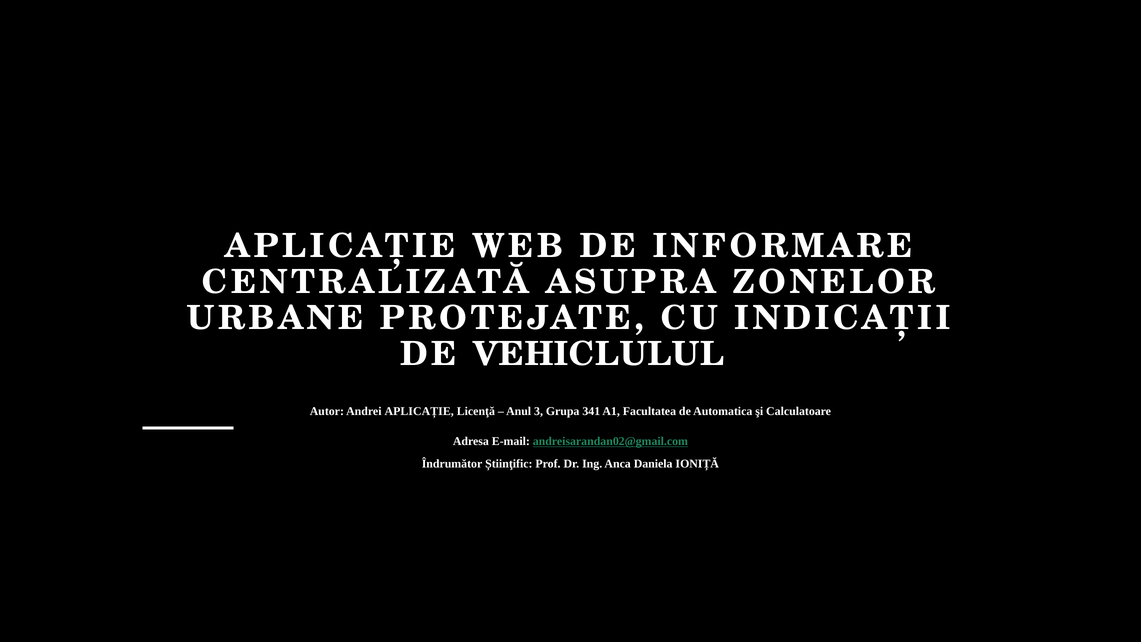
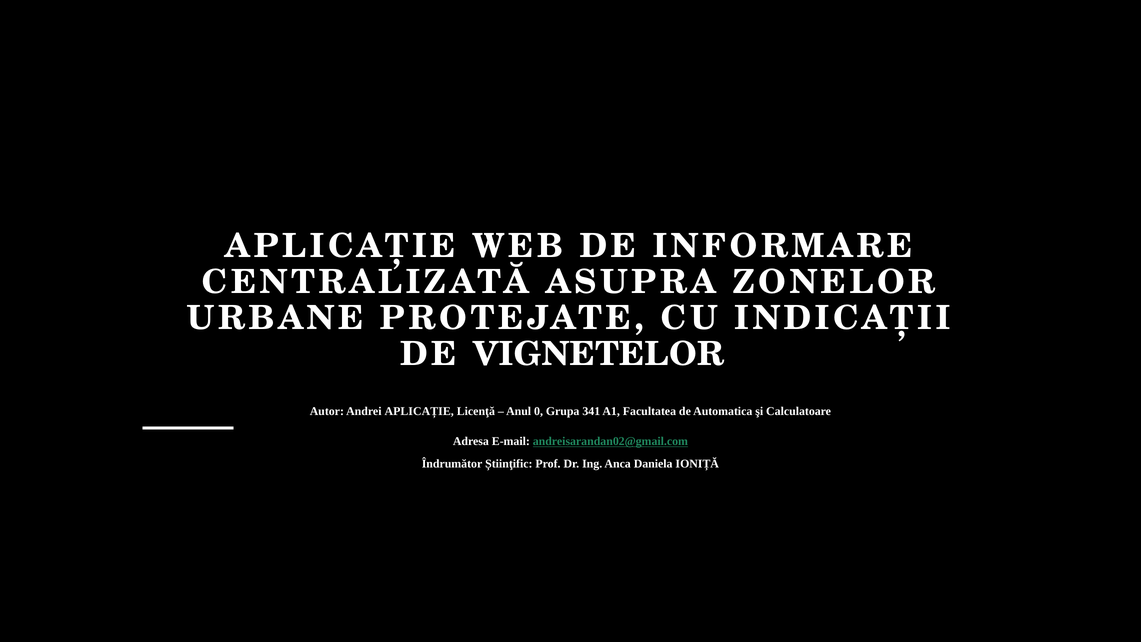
VEHICLULUL: VEHICLULUL -> VIGNETELOR (599, 354)
3: 3 -> 0 (539, 411)
